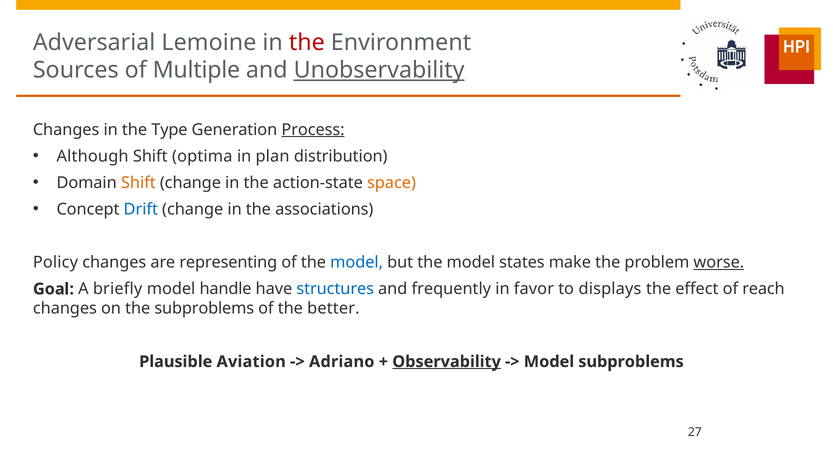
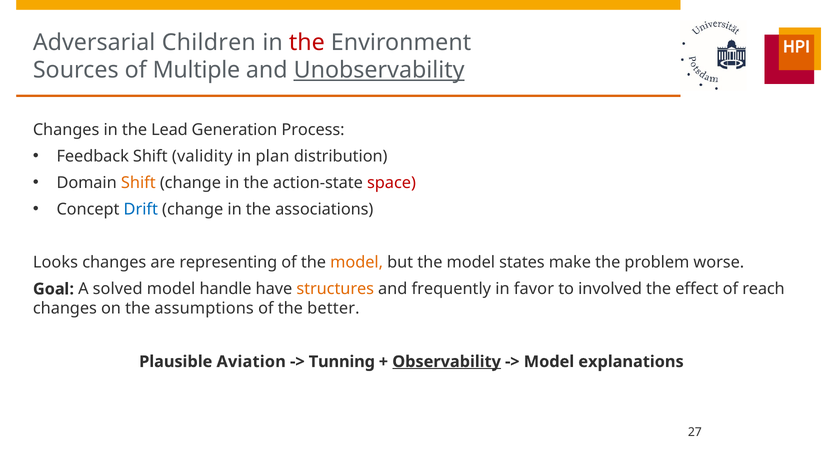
Lemoine: Lemoine -> Children (209, 42)
Type: Type -> Lead (169, 130)
Process underline: present -> none (313, 130)
Although: Although -> Feedback (93, 156)
optima: optima -> validity (202, 156)
space colour: orange -> red (391, 183)
Policy: Policy -> Looks (55, 262)
model colour: blue -> orange (357, 262)
worse underline: present -> none (719, 262)
briefly: briefly -> solved (118, 289)
structures colour: blue -> orange (335, 289)
displays: displays -> involved (610, 289)
the subproblems: subproblems -> assumptions (204, 309)
Adriano: Adriano -> Tunning (342, 362)
Model subproblems: subproblems -> explanations (631, 362)
